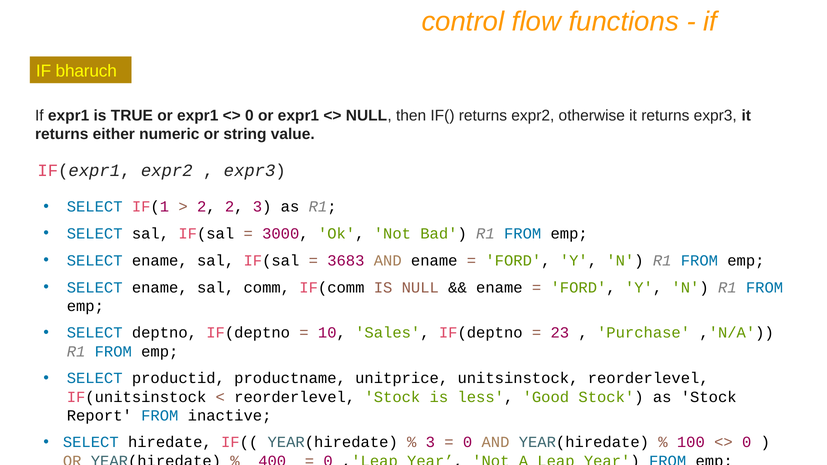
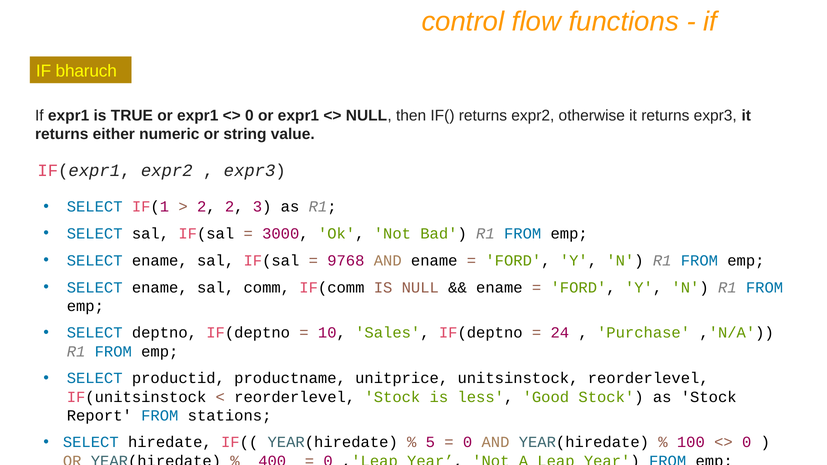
3683: 3683 -> 9768 (346, 261)
23: 23 -> 24 (560, 333)
inactive: inactive -> stations (230, 416)
3: 3 -> 5 (430, 443)
